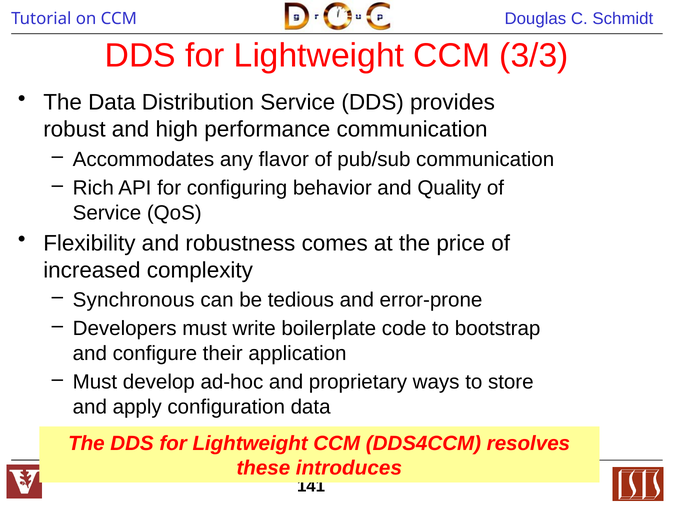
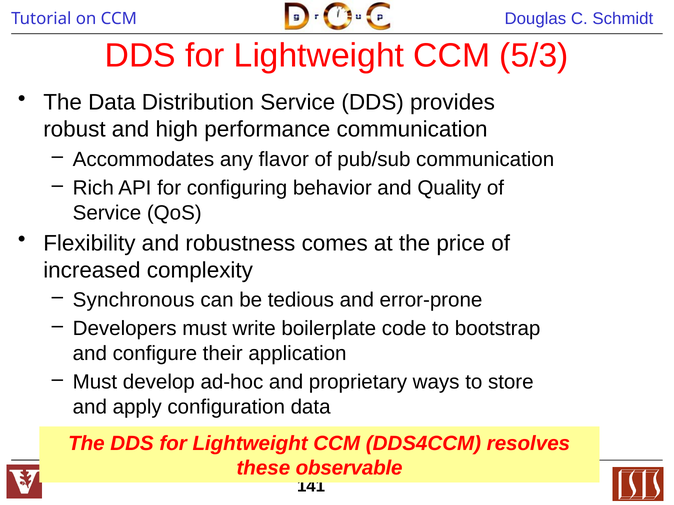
3/3: 3/3 -> 5/3 (534, 56)
introduces: introduces -> observable (349, 469)
